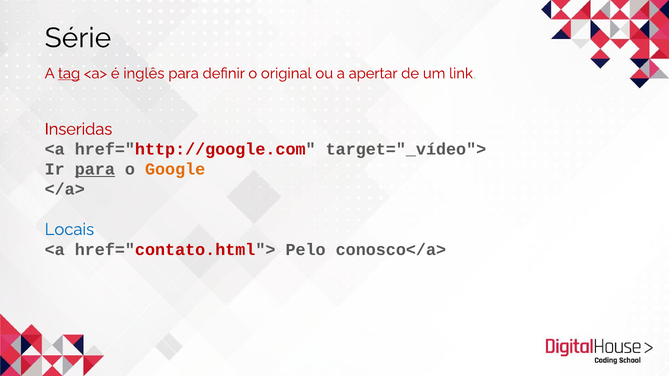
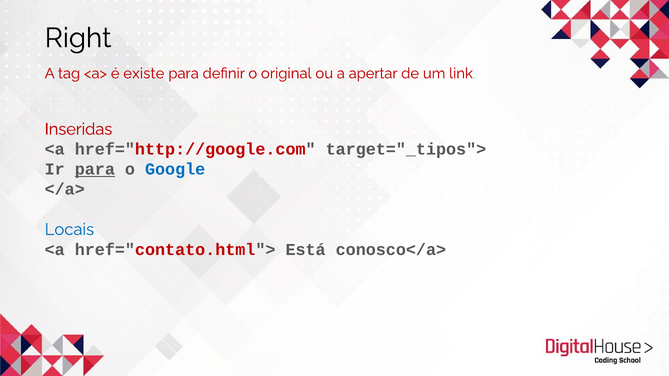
Série: Série -> Right (78, 38)
tag underline: present -> none (69, 73)
inglês: inglês -> existe (144, 73)
target="_vídeo">: target="_vídeo"> -> target="_tipos"> (406, 149)
Google colour: orange -> blue (175, 169)
Pelo: Pelo -> Está (306, 250)
